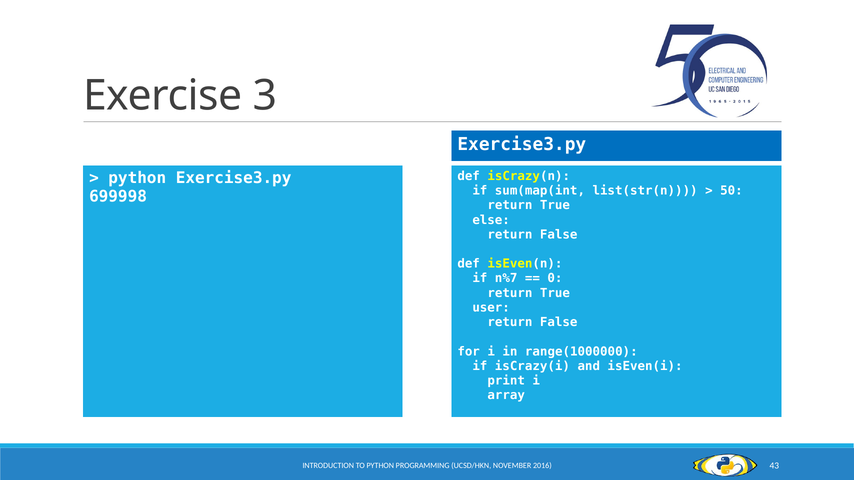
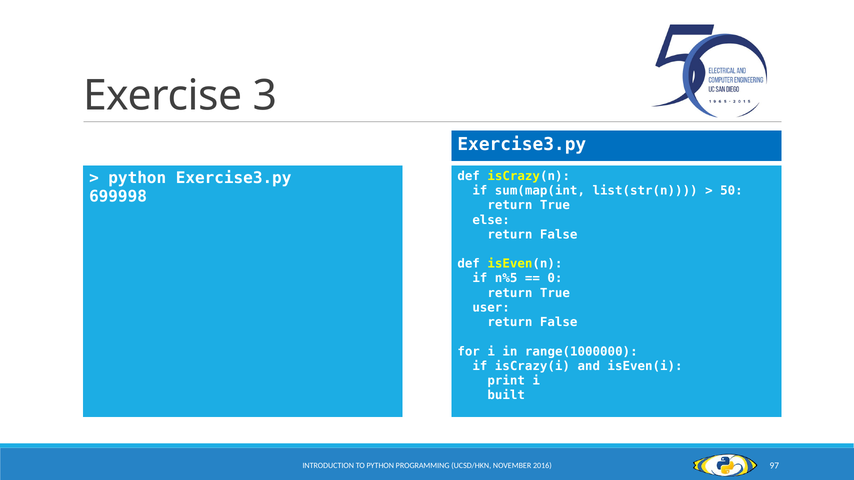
n%7: n%7 -> n%5 (506, 279)
array: array -> built (506, 396)
43: 43 -> 97 (774, 466)
